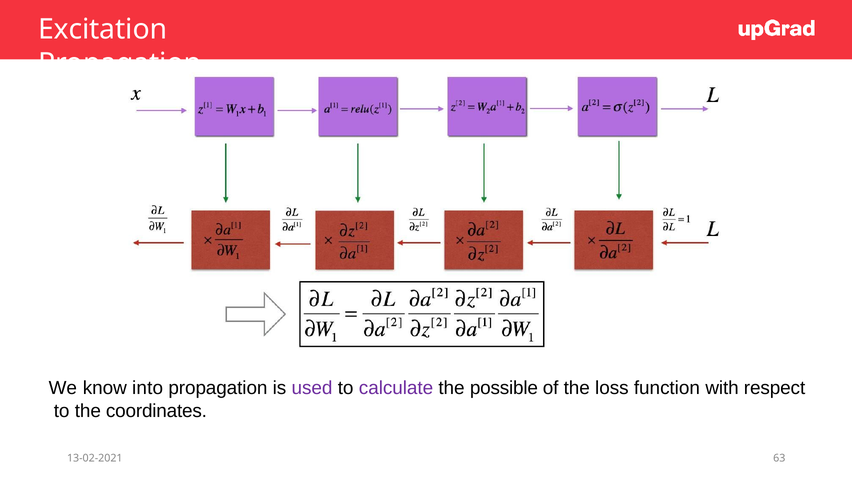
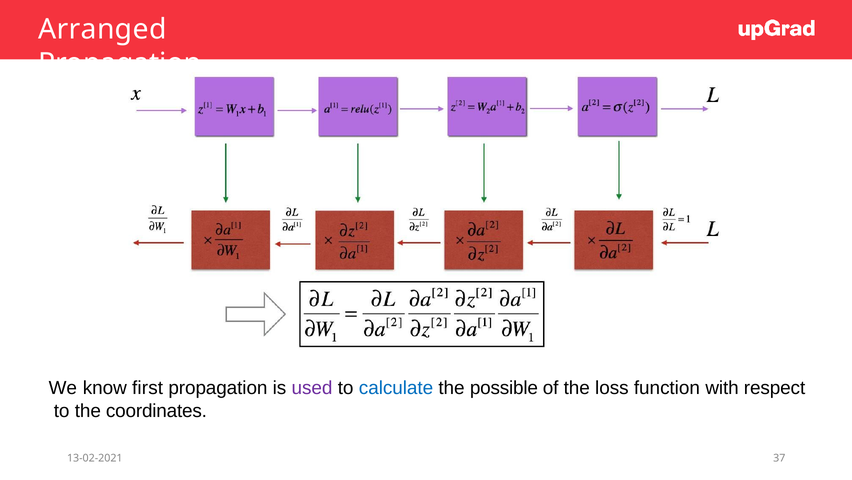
Excitation: Excitation -> Arranged (102, 29)
into: into -> first (148, 388)
calculate colour: purple -> blue (396, 388)
63: 63 -> 37 (779, 458)
